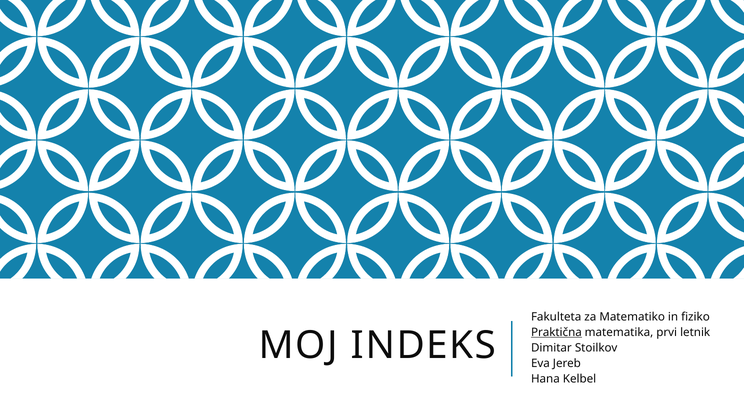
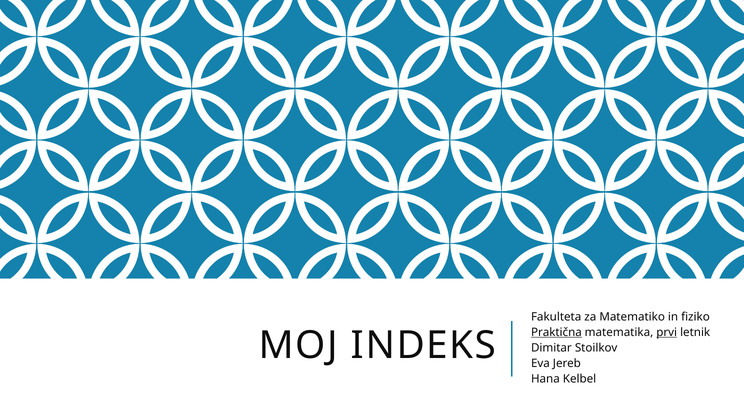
prvi underline: none -> present (667, 333)
